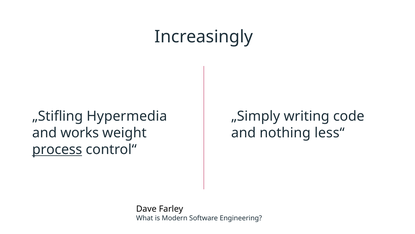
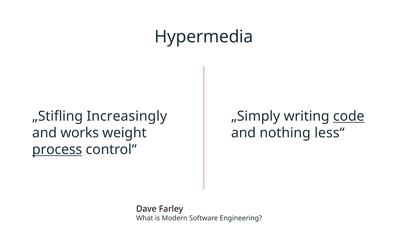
Increasingly: Increasingly -> Hypermedia (204, 37)
Hypermedia: Hypermedia -> Increasingly (127, 116)
code underline: none -> present (349, 116)
